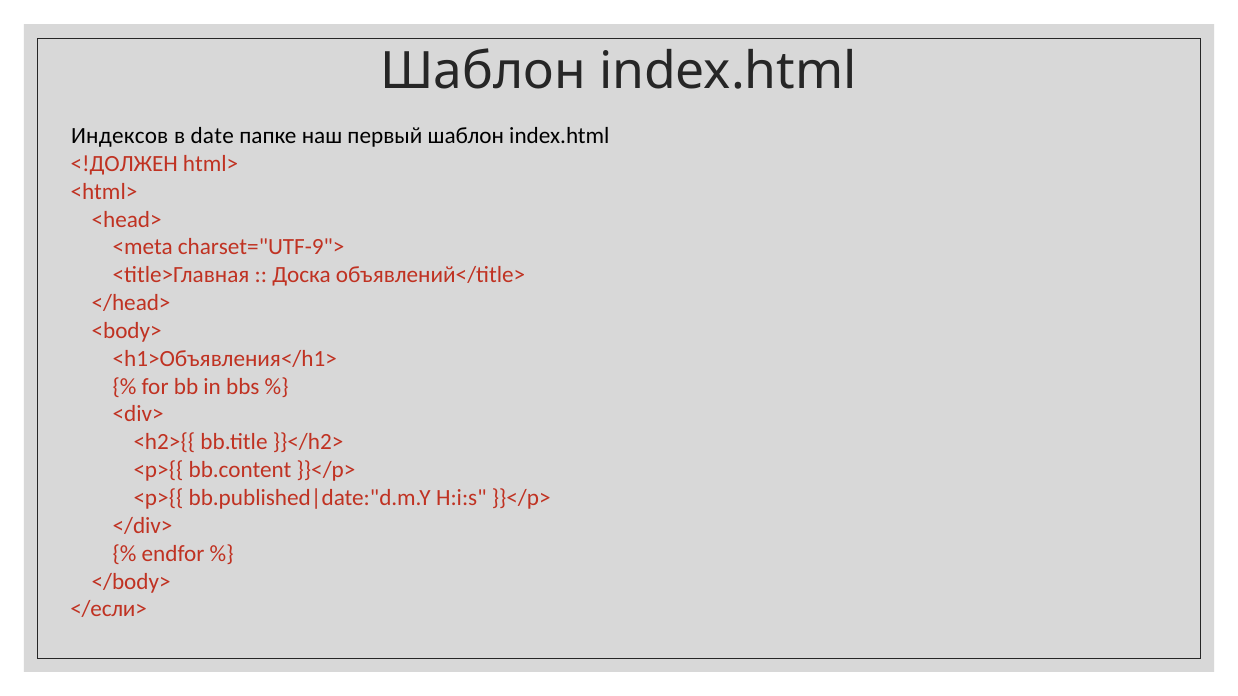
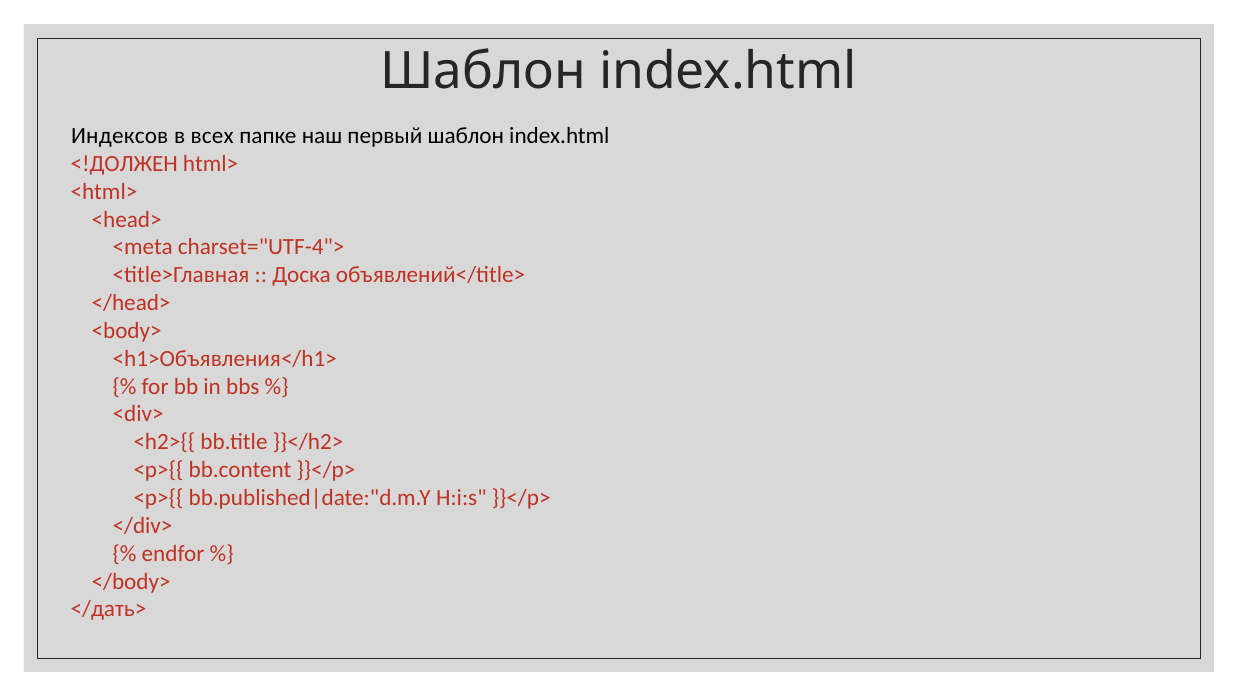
date: date -> всех (212, 136)
charset="UTF-9">: charset="UTF-9"> -> charset="UTF-4"> (261, 247)
</если>: </если> -> </дать> (109, 610)
